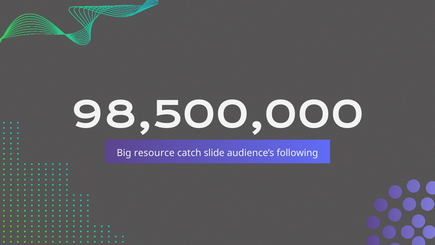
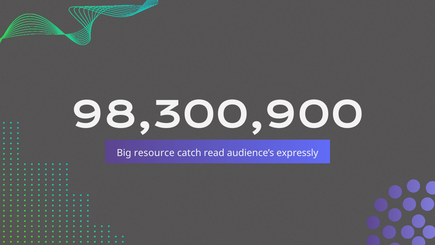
98,500,000: 98,500,000 -> 98,300,900 (217, 116)
slide: slide -> read (214, 153)
following: following -> expressly (297, 153)
